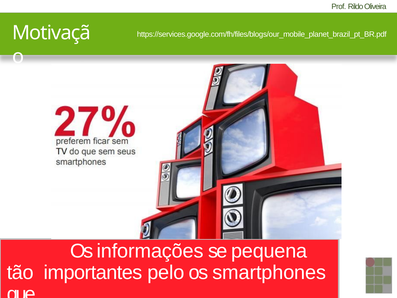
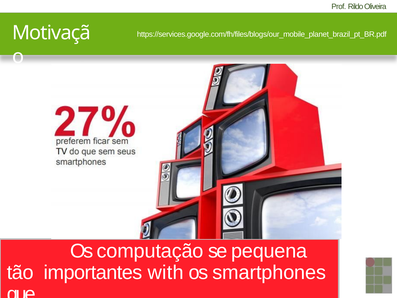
informações: informações -> computação (150, 251)
pelo: pelo -> with (166, 272)
